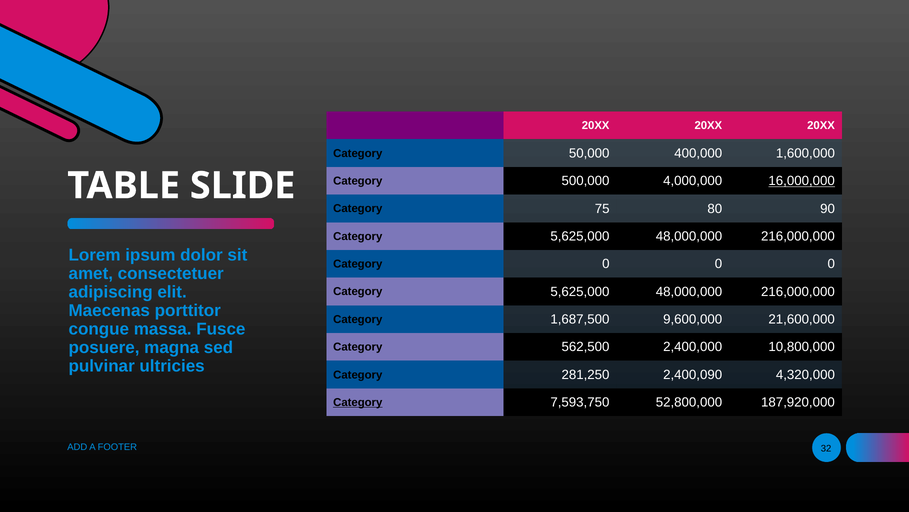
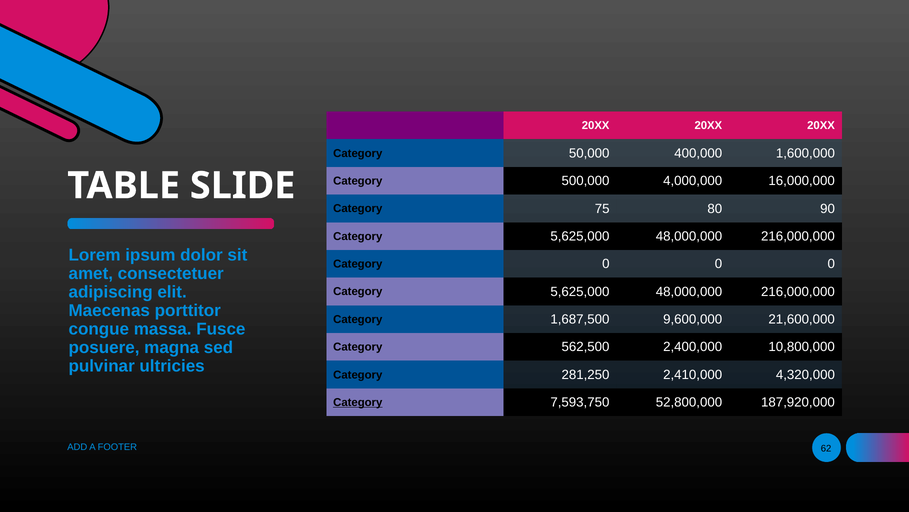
16,000,000 underline: present -> none (802, 181)
2,400,090: 2,400,090 -> 2,410,000 (693, 374)
32: 32 -> 62 (826, 448)
